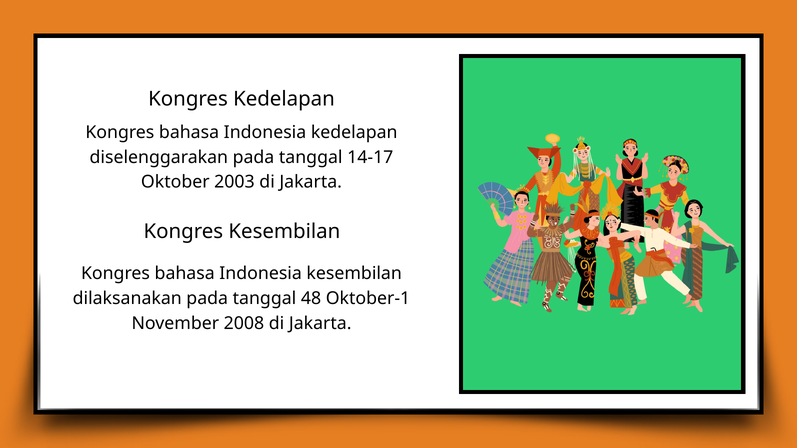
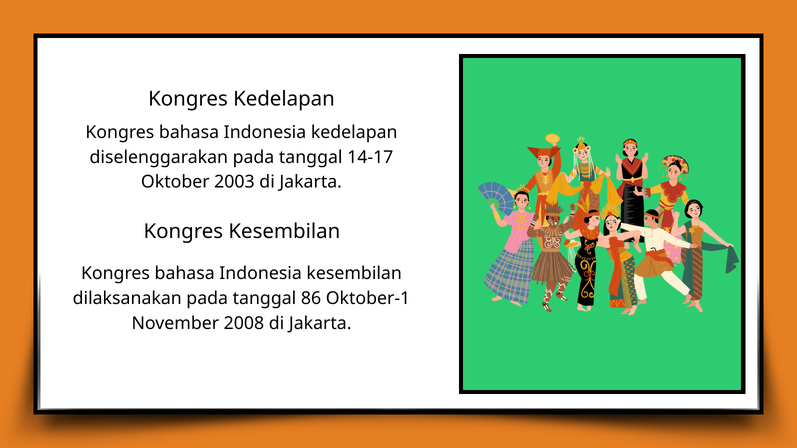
48: 48 -> 86 (311, 299)
